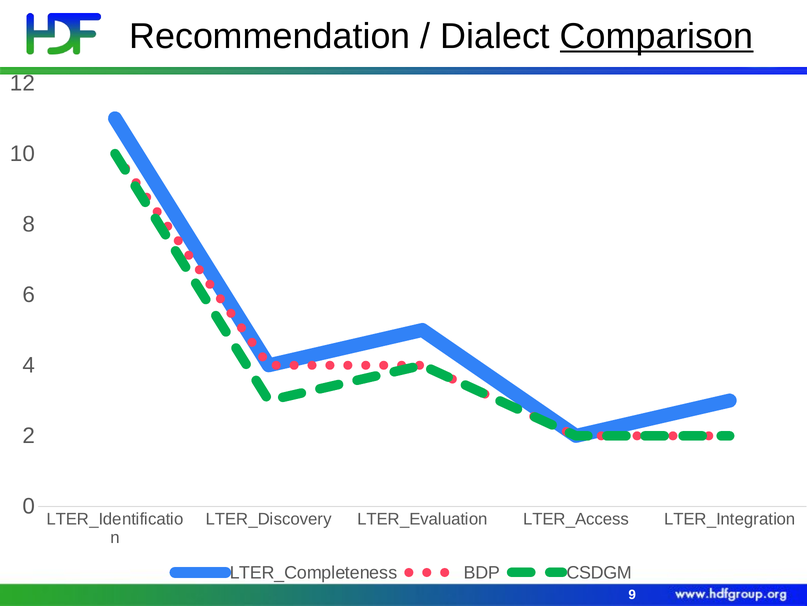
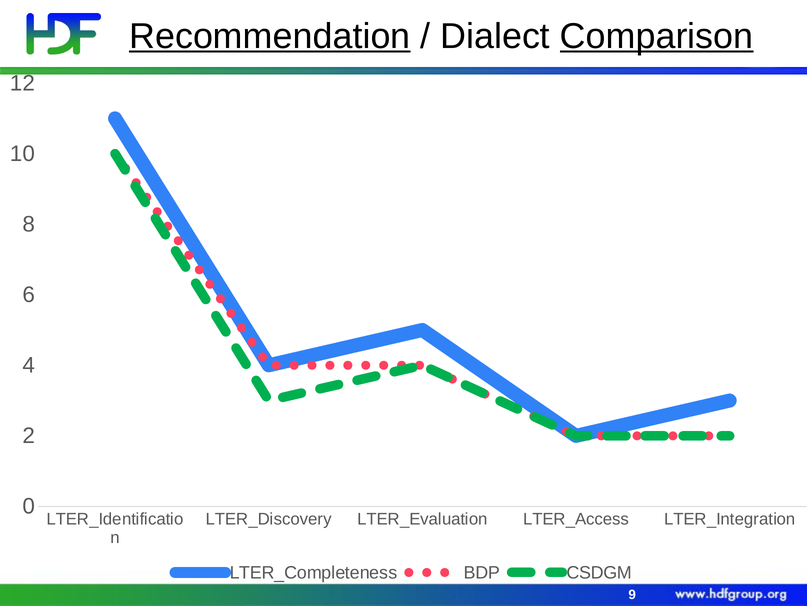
Recommendation underline: none -> present (270, 36)
